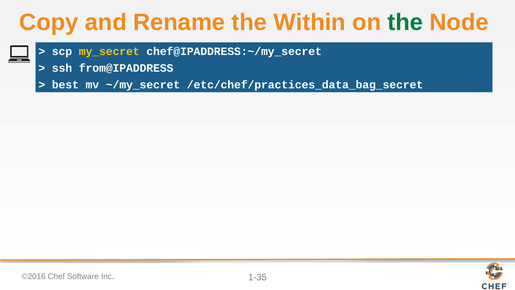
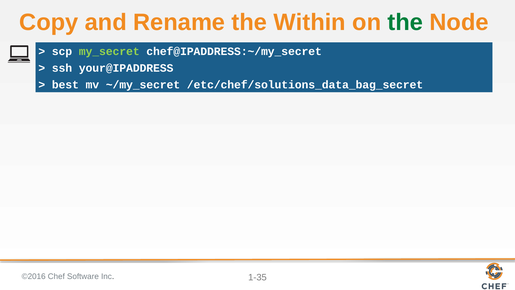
my_secret colour: yellow -> light green (109, 51)
from@IPADDRESS: from@IPADDRESS -> your@IPADDRESS (126, 68)
/etc/chef/practices_data_bag_secret: /etc/chef/practices_data_bag_secret -> /etc/chef/solutions_data_bag_secret (305, 85)
